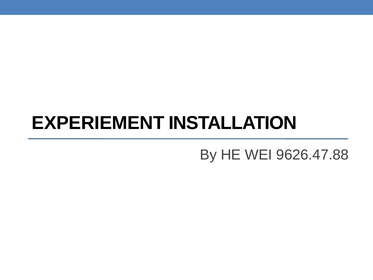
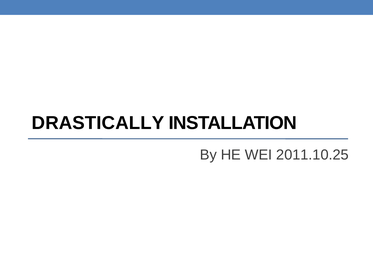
EXPERIEMENT: EXPERIEMENT -> DRASTICALLY (98, 123)
9626.47.88: 9626.47.88 -> 2011.10.25 (312, 155)
